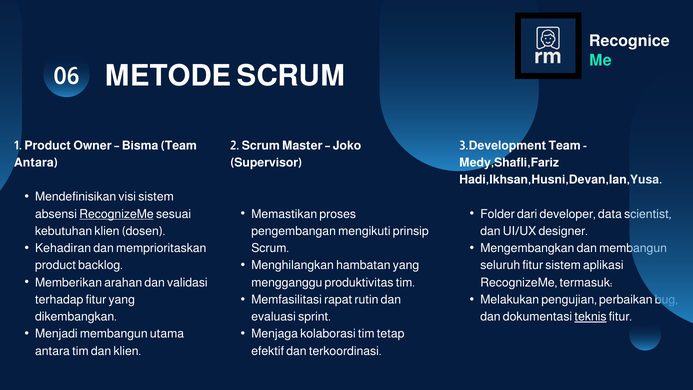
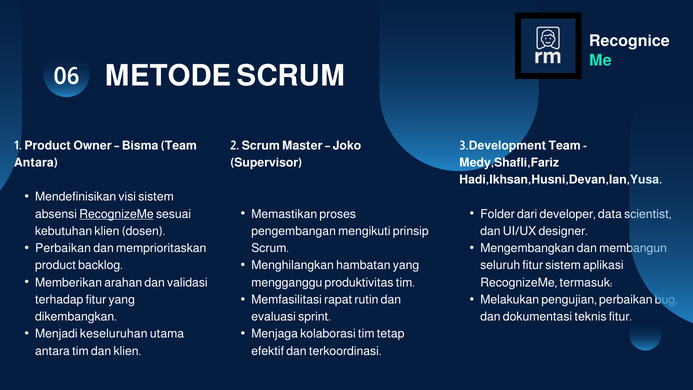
Kehadiran: Kehadiran -> Perbaikan (63, 248)
teknis underline: present -> none (591, 317)
Menjadi membangun: membangun -> keseluruhan (114, 334)
